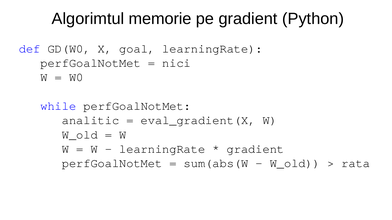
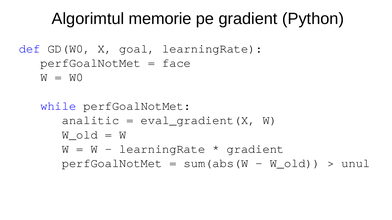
nici: nici -> face (177, 63)
rata: rata -> unul (356, 164)
